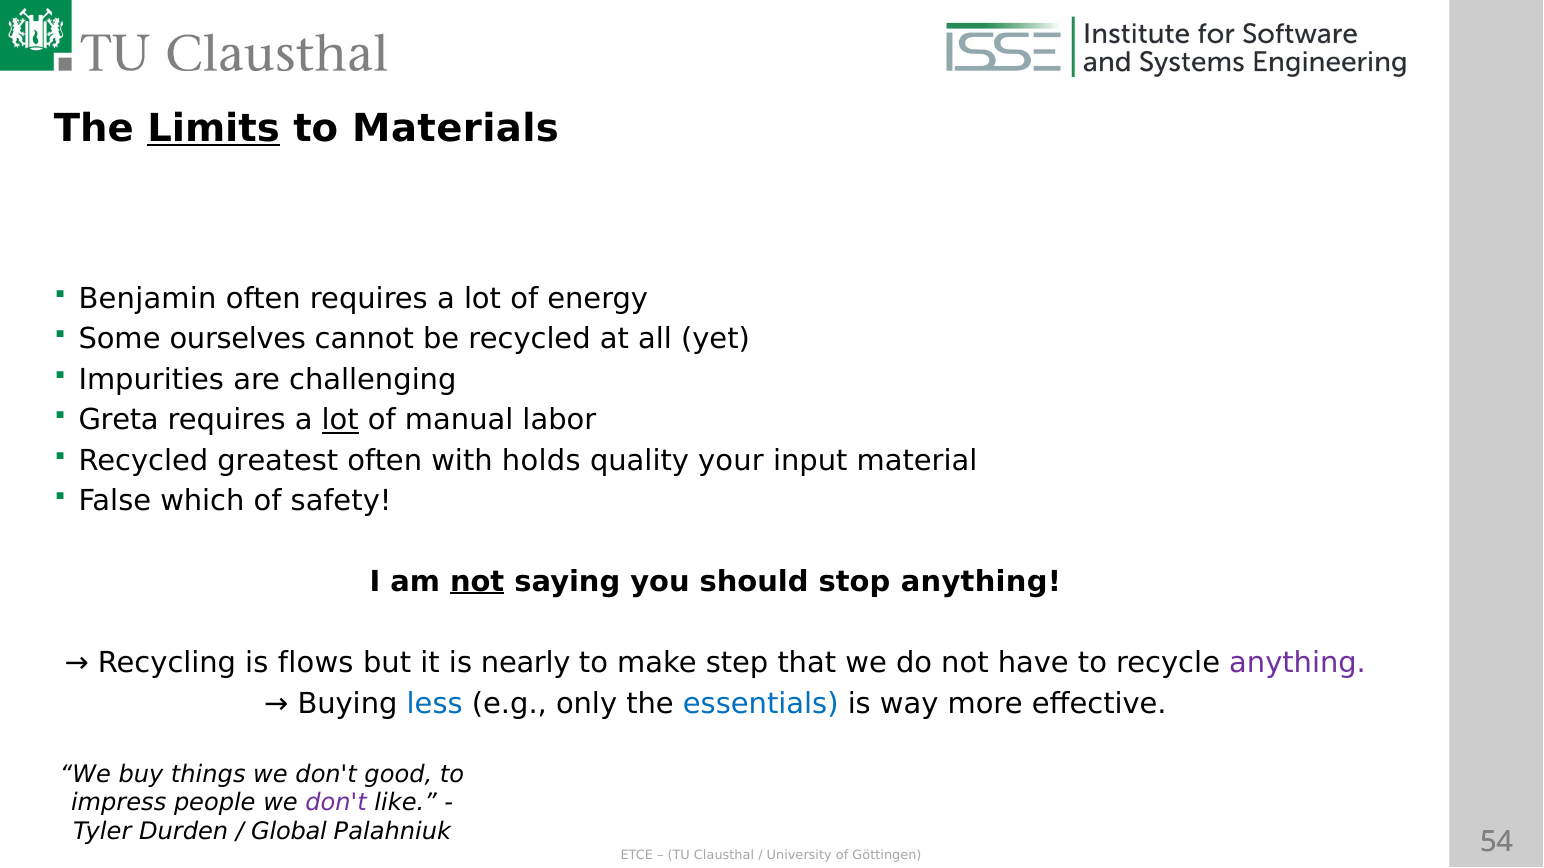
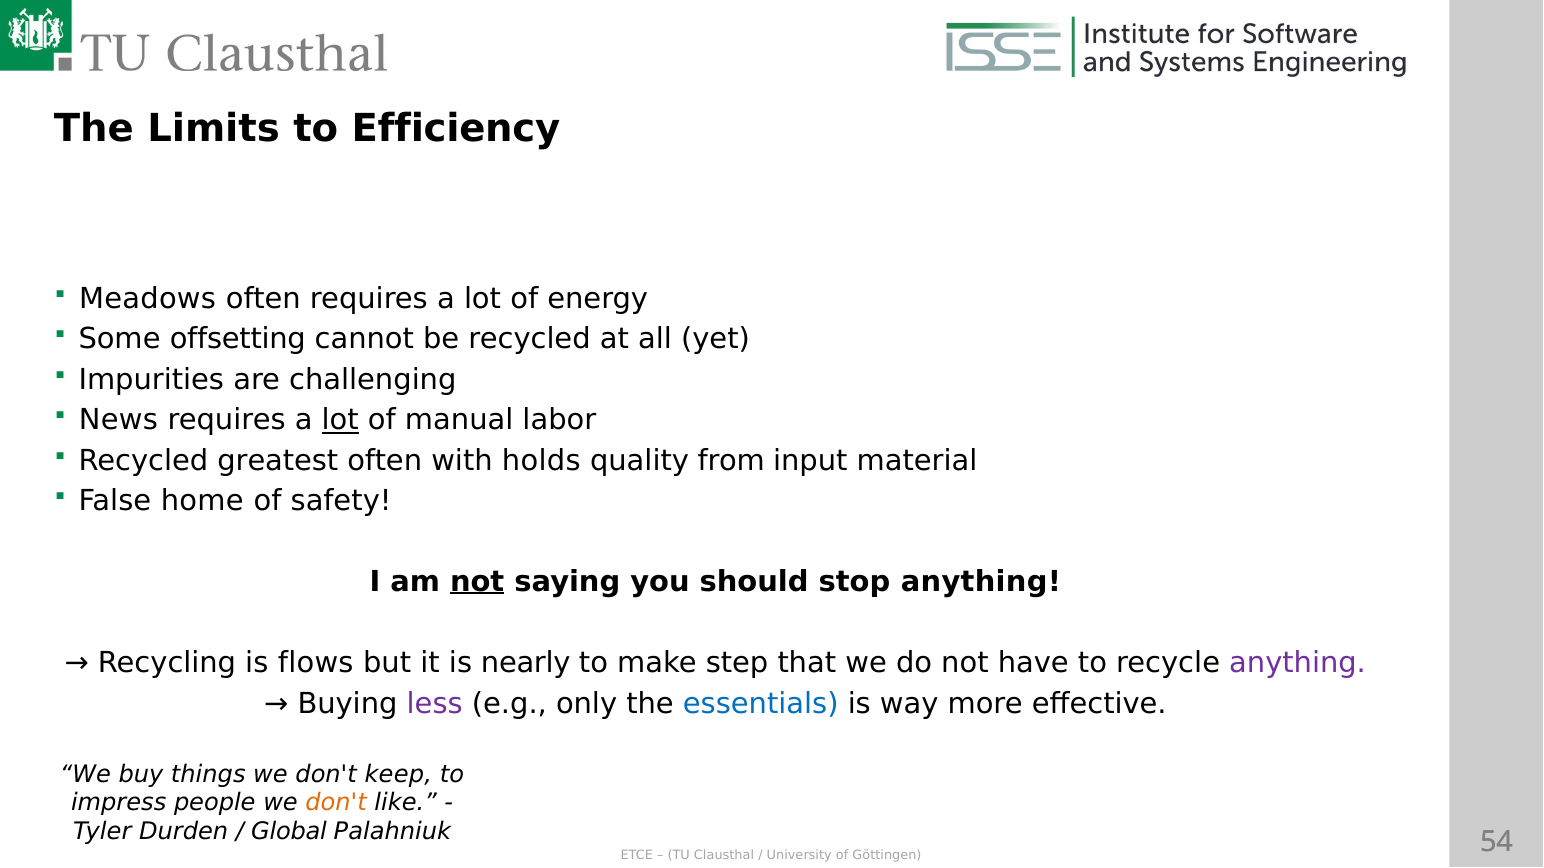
Limits underline: present -> none (214, 128)
Materials: Materials -> Efficiency (456, 128)
Benjamin: Benjamin -> Meadows (148, 299)
ourselves: ourselves -> offsetting (238, 339)
Greta: Greta -> News (118, 420)
your: your -> from (731, 461)
which: which -> home (202, 502)
less colour: blue -> purple (435, 704)
good: good -> keep (398, 775)
don't colour: purple -> orange (336, 804)
